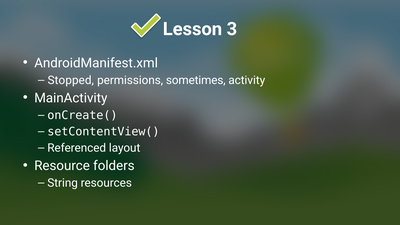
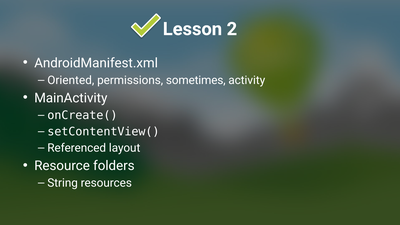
3: 3 -> 2 (232, 29)
Stopped: Stopped -> Oriented (71, 80)
